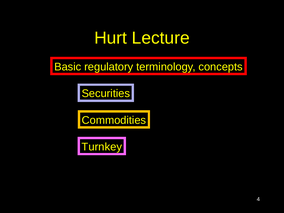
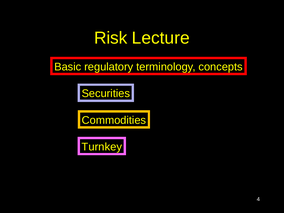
Hurt: Hurt -> Risk (111, 38)
